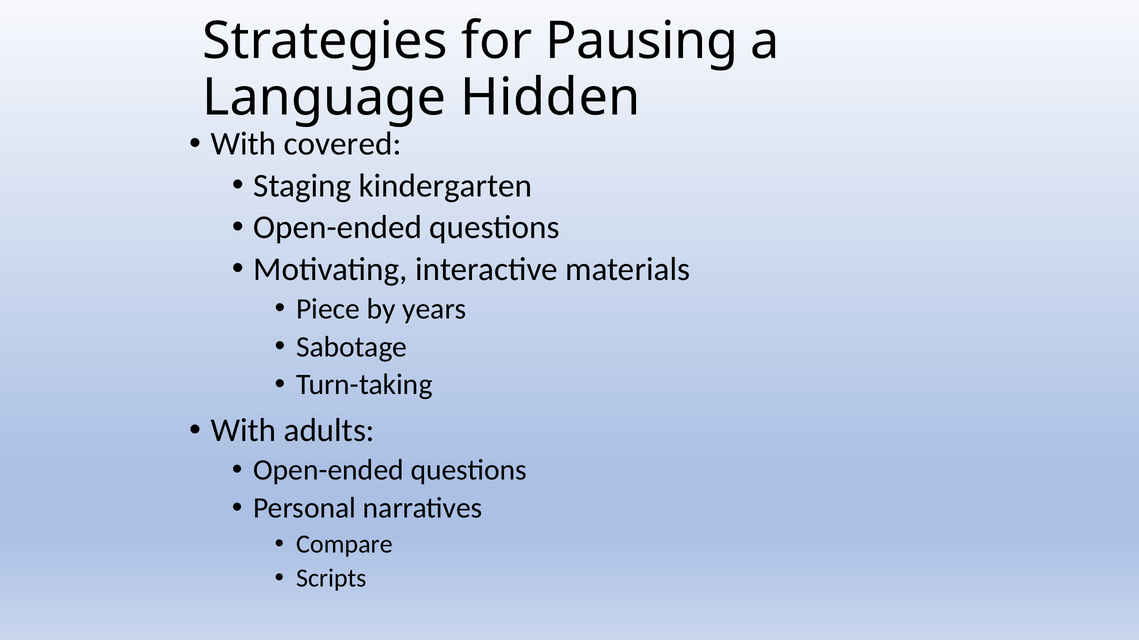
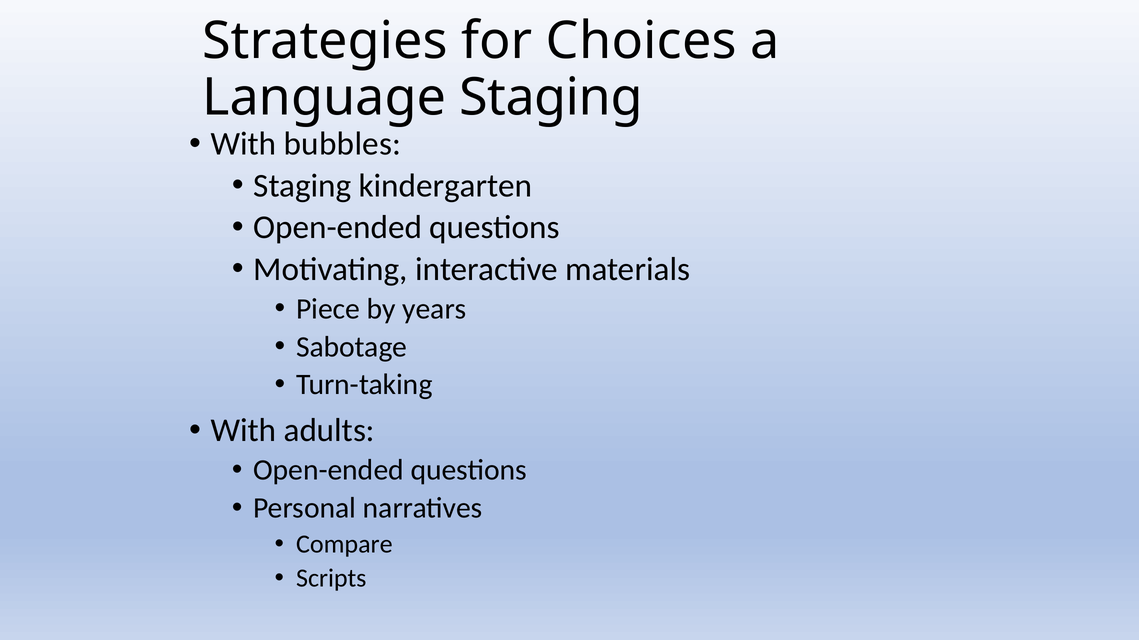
Pausing: Pausing -> Choices (641, 41)
Language Hidden: Hidden -> Staging (551, 98)
covered: covered -> bubbles (342, 144)
